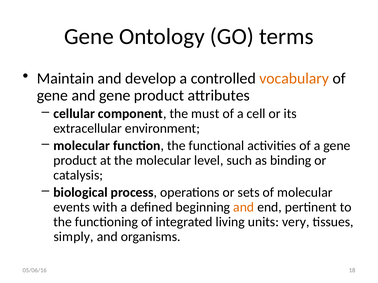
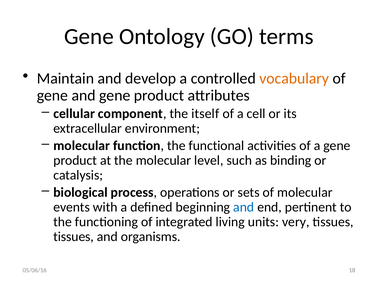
must: must -> itself (205, 114)
and colour: orange -> blue (244, 208)
simply: simply -> tissues (74, 237)
